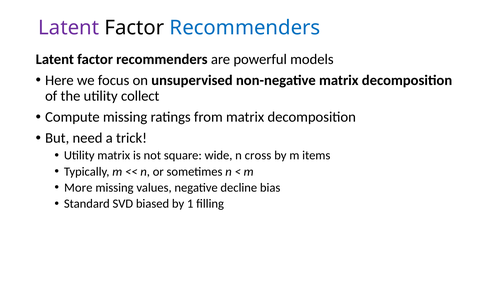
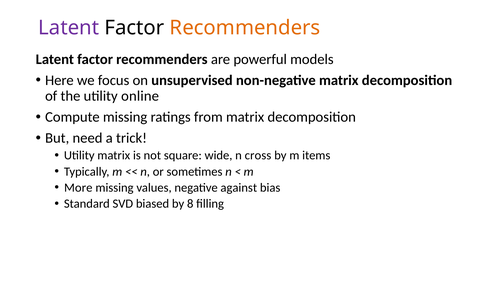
Recommenders colour: blue -> orange (245, 28)
collect: collect -> online (140, 96)
decline: decline -> against (239, 188)
1: 1 -> 8 (190, 204)
